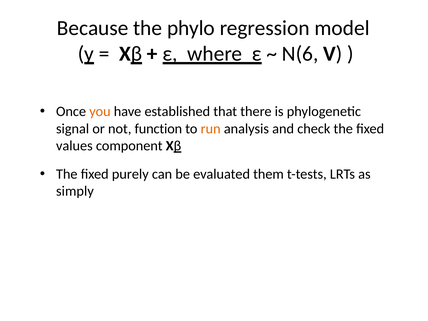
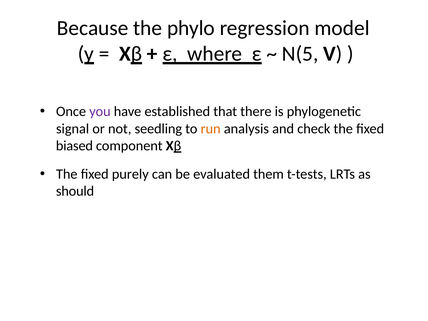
N(6: N(6 -> N(5 (300, 54)
you colour: orange -> purple (100, 112)
function: function -> seedling (158, 129)
values: values -> biased (74, 146)
simply: simply -> should (75, 191)
